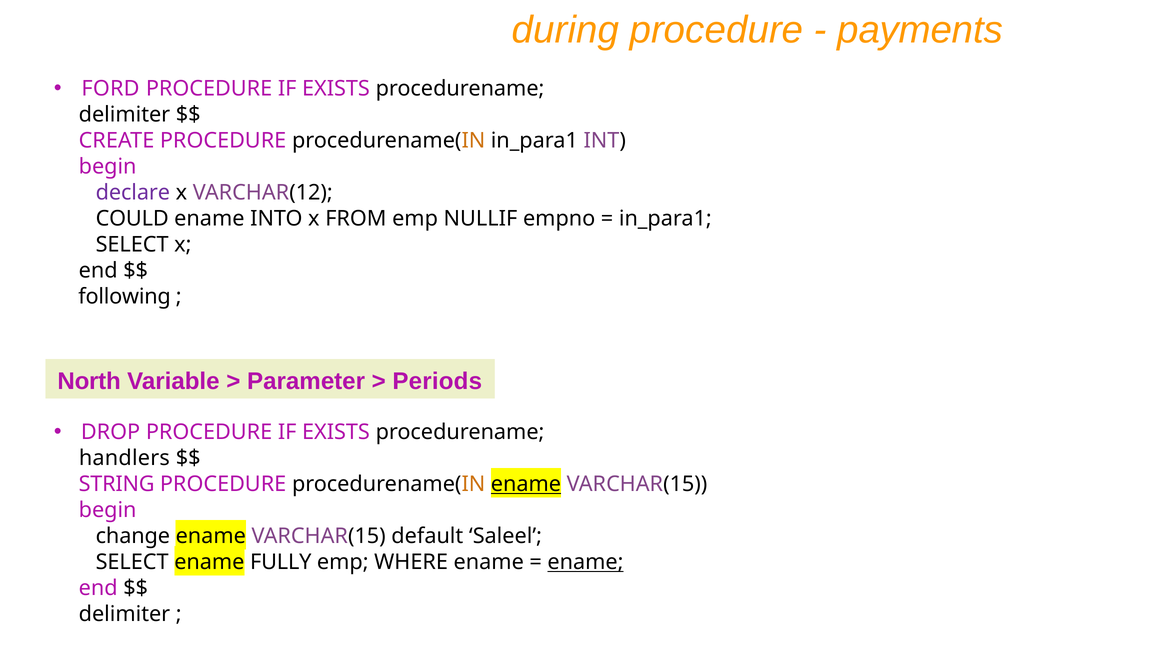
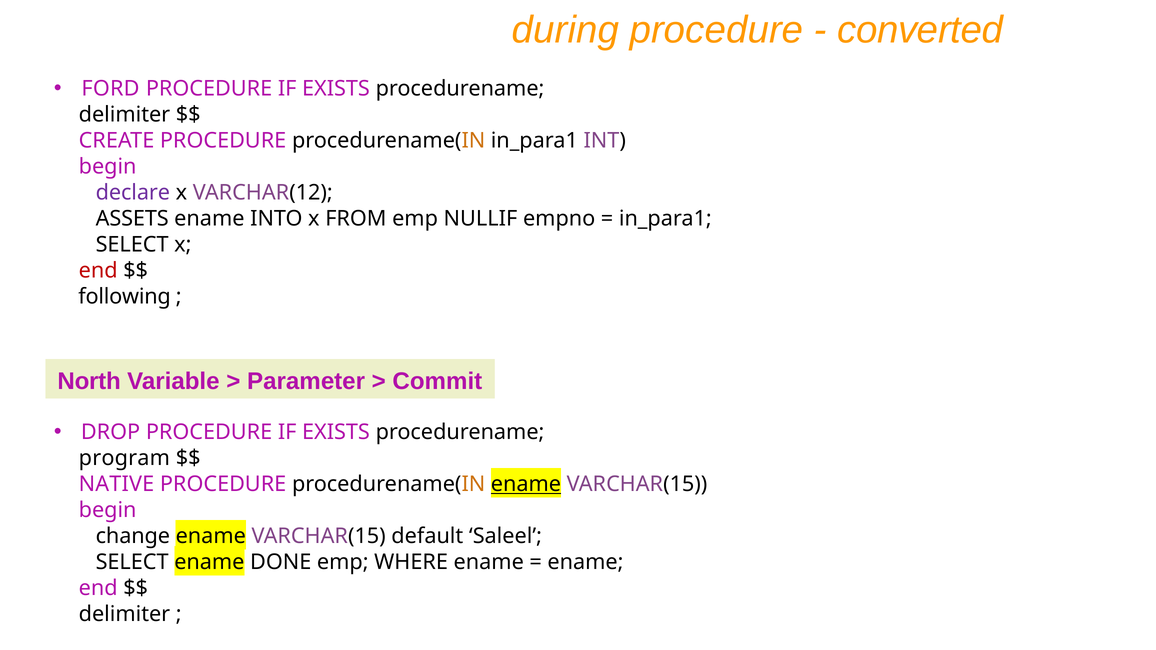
payments: payments -> converted (920, 30)
COULD: COULD -> ASSETS (132, 219)
end colour: black -> red (98, 271)
Periods: Periods -> Commit (437, 382)
handlers: handlers -> program (124, 458)
STRING: STRING -> NATIVE (116, 484)
FULLY: FULLY -> DONE (281, 562)
ename underline: present -> none (585, 562)
